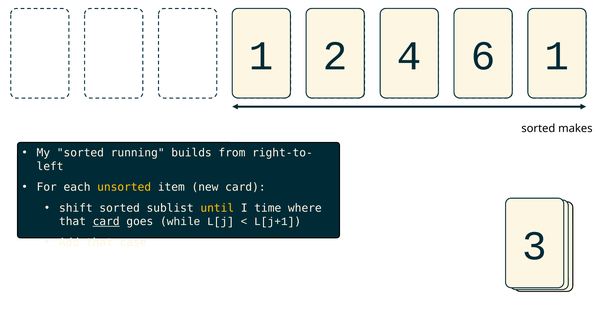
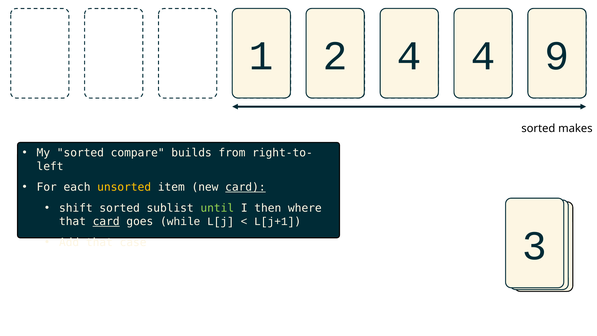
2 6: 6 -> 4 (483, 56)
4 1: 1 -> 9 (557, 56)
running: running -> compare (138, 153)
card underline: none -> present (245, 187)
until colour: yellow -> light green (217, 208)
time: time -> then (268, 208)
